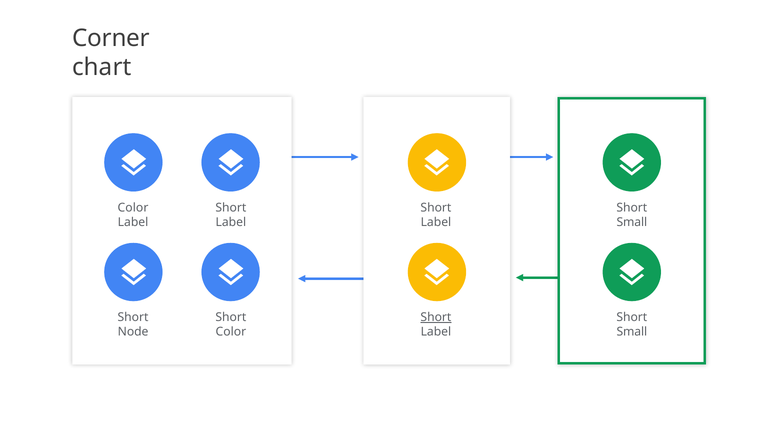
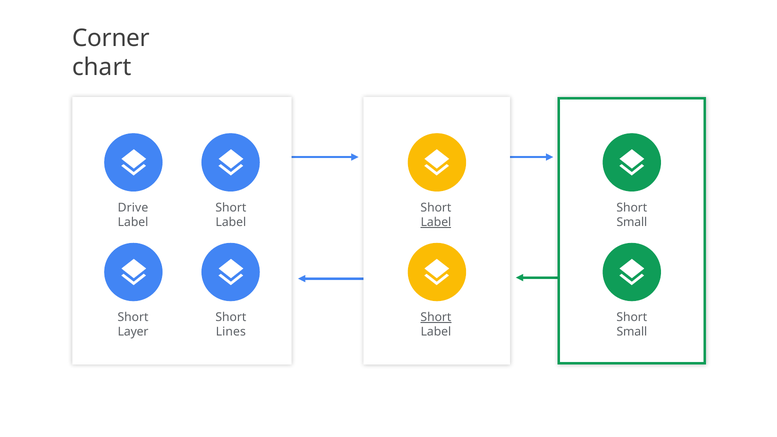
Color: Color -> Drive (133, 208)
Label underline: none -> present (436, 222)
Node: Node -> Layer (133, 332)
Color: Color -> Lines (231, 332)
